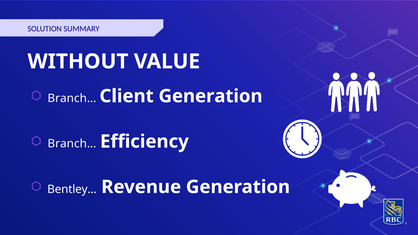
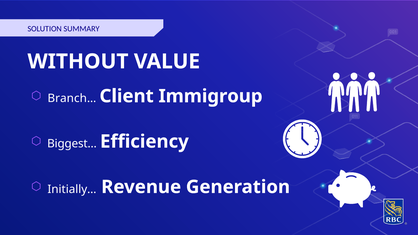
Client Generation: Generation -> Immigroup (211, 96)
Branch…: Branch… -> Biggest… (72, 144)
Bentley…: Bentley… -> Initially… (72, 189)
